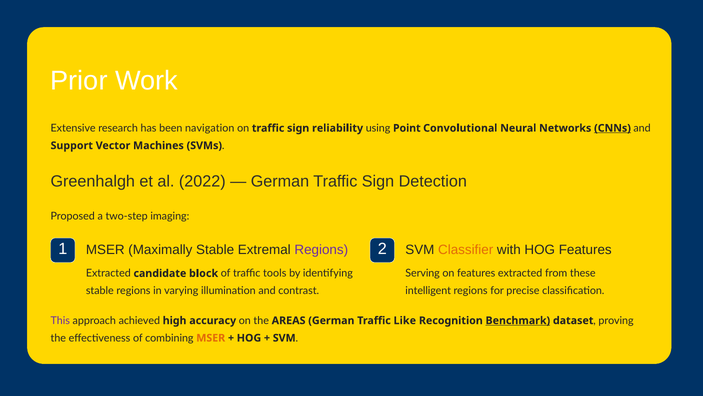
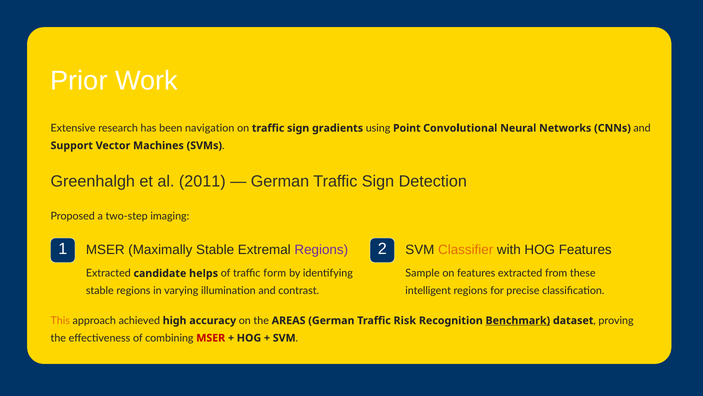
reliability: reliability -> gradients (338, 128)
CNNs underline: present -> none (612, 128)
2022: 2022 -> 2011 (202, 181)
block: block -> helps (204, 273)
tools: tools -> form (275, 273)
Serving: Serving -> Sample (423, 273)
This colour: purple -> orange (60, 320)
Like: Like -> Risk (405, 320)
MSER colour: orange -> red (211, 338)
